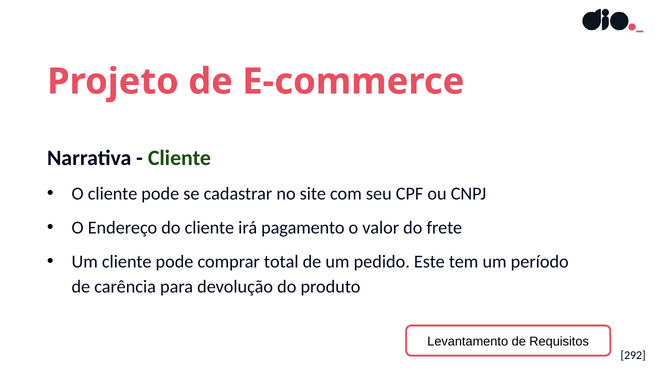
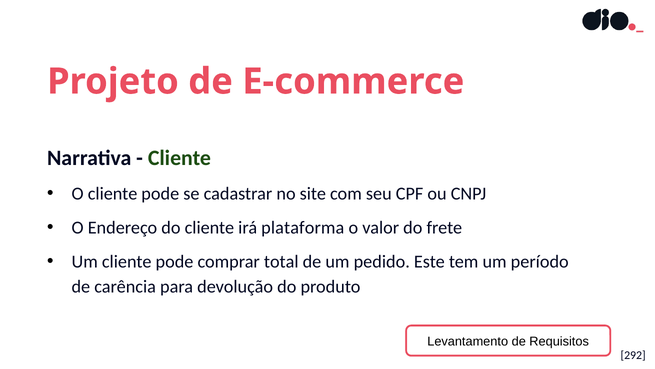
pagamento: pagamento -> plataforma (303, 227)
